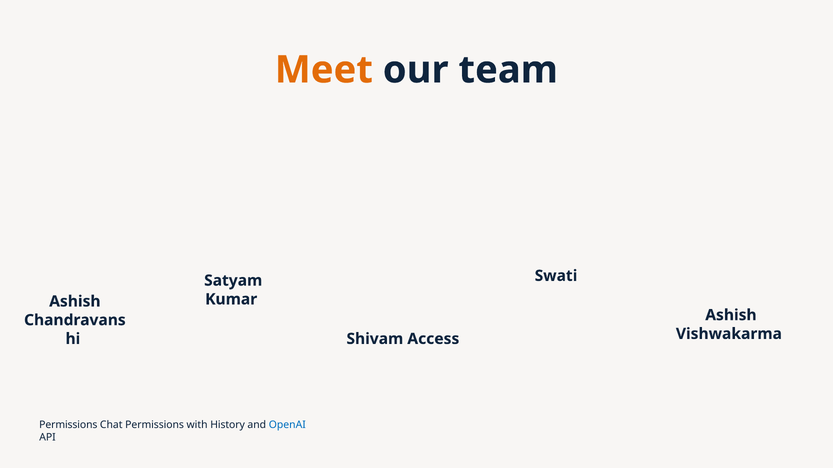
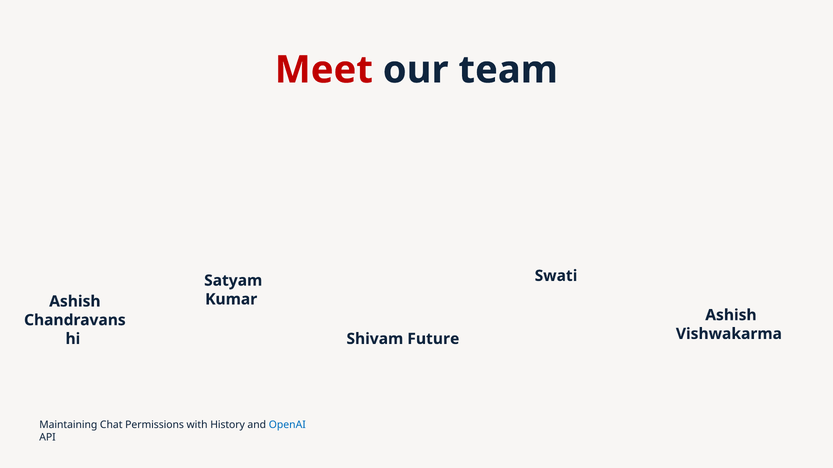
Meet colour: orange -> red (324, 70)
Access: Access -> Future (433, 339)
Permissions: Permissions -> Maintaining (68, 425)
